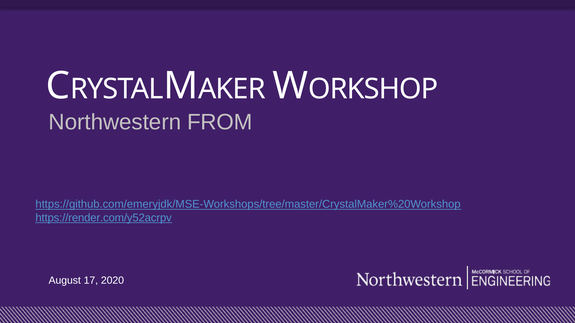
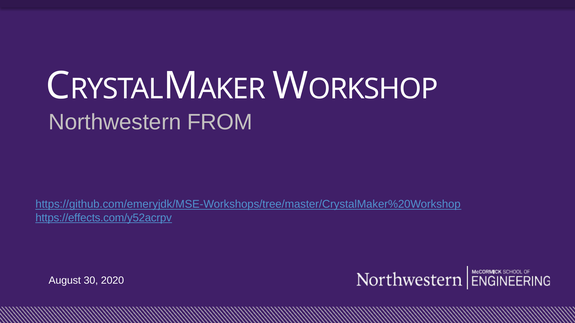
https://render.com/y52acrpv: https://render.com/y52acrpv -> https://effects.com/y52acrpv (104, 218)
17: 17 -> 30 (91, 281)
